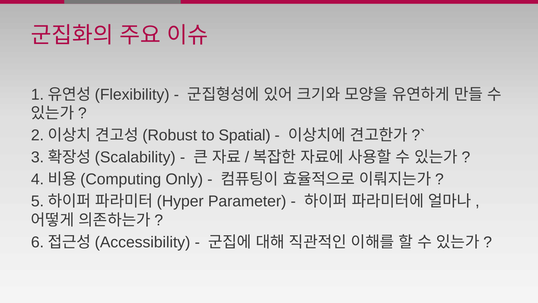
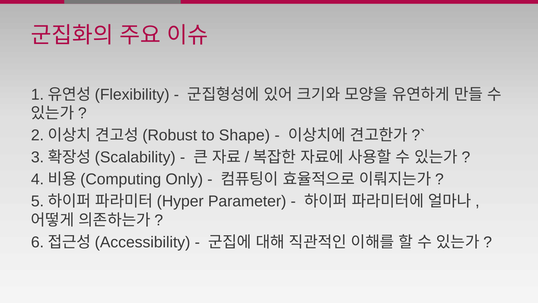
Spatial: Spatial -> Shape (244, 135)
